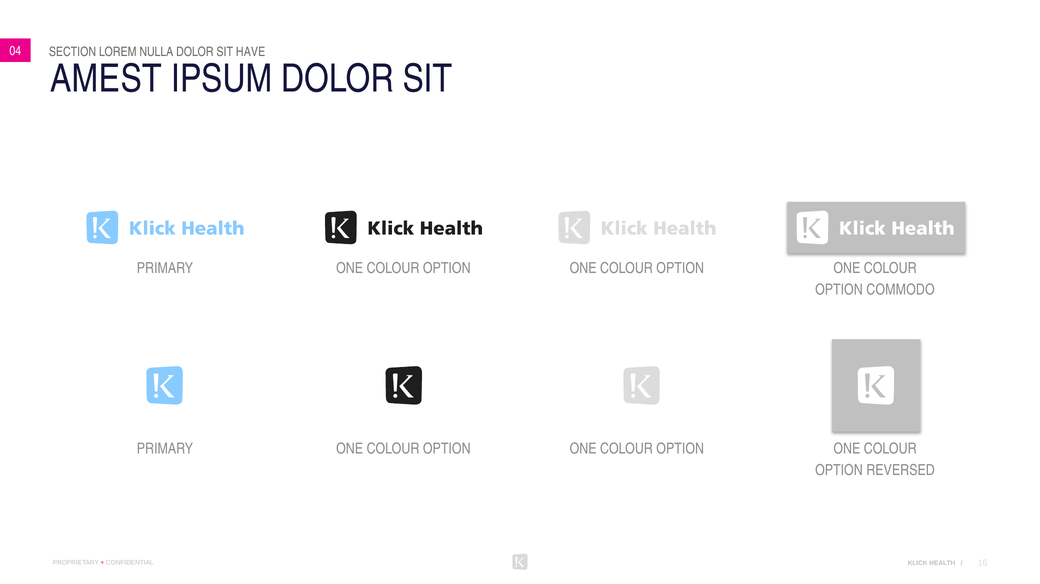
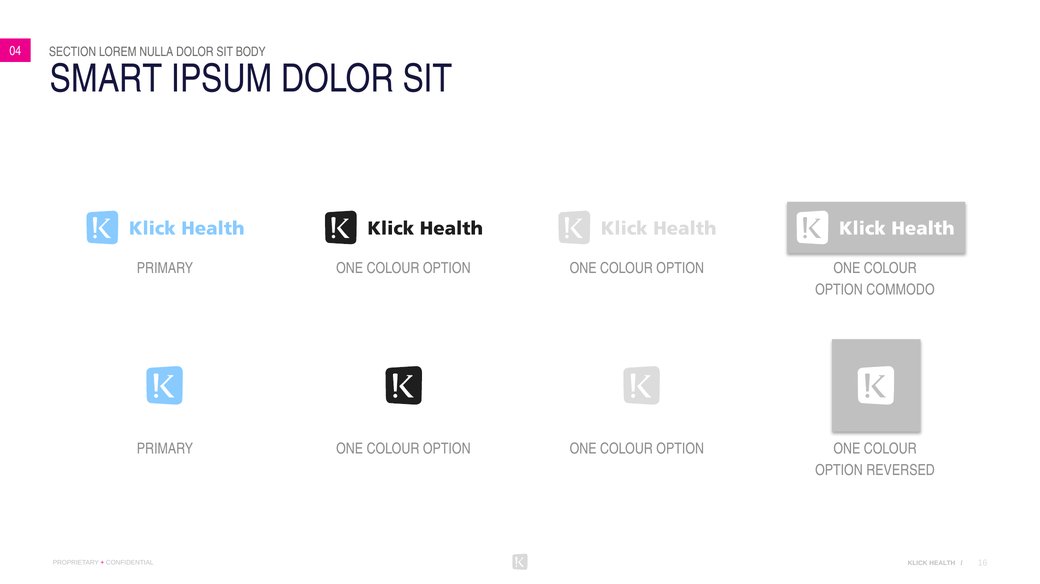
HAVE: HAVE -> BODY (251, 52)
AMEST: AMEST -> SMART (106, 79)
